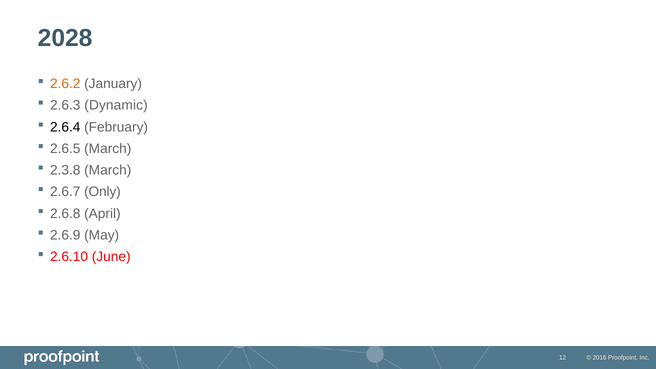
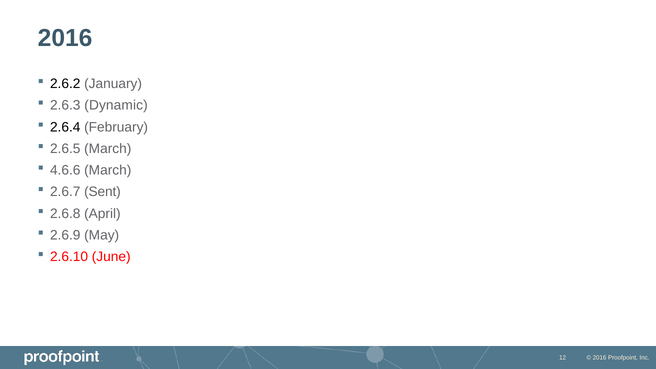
2028: 2028 -> 2016 (65, 38)
2.6.2 colour: orange -> black (65, 84)
2.3.8: 2.3.8 -> 4.6.6 (65, 170)
Only: Only -> Sent (102, 192)
